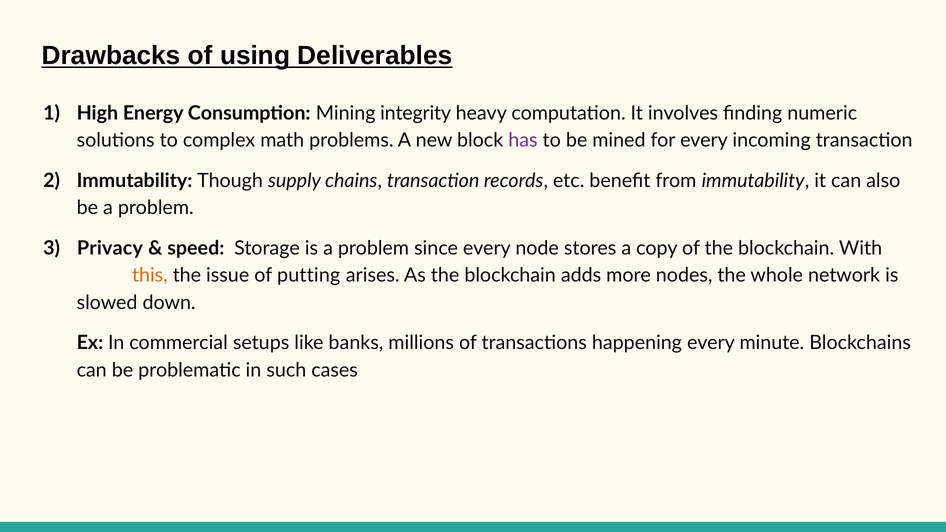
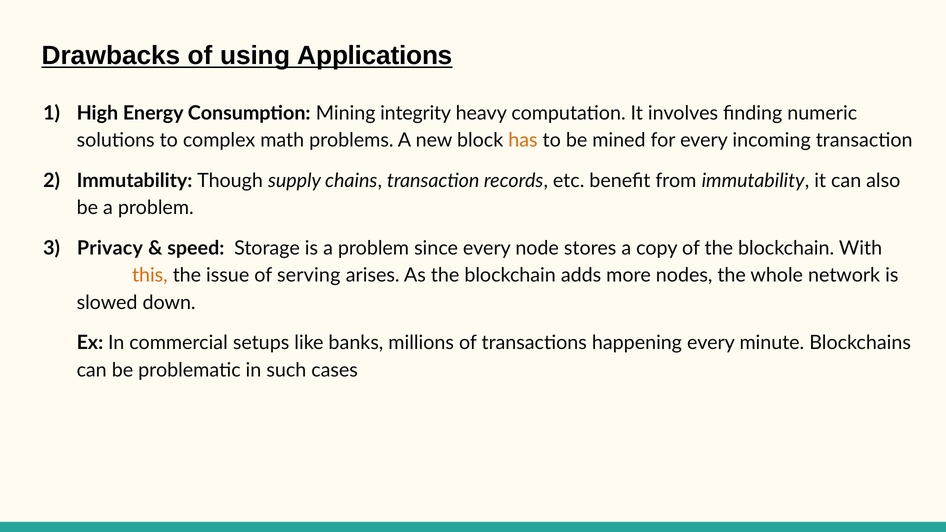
Deliverables: Deliverables -> Applications (375, 55)
has colour: purple -> orange (523, 141)
putting: putting -> serving (309, 276)
